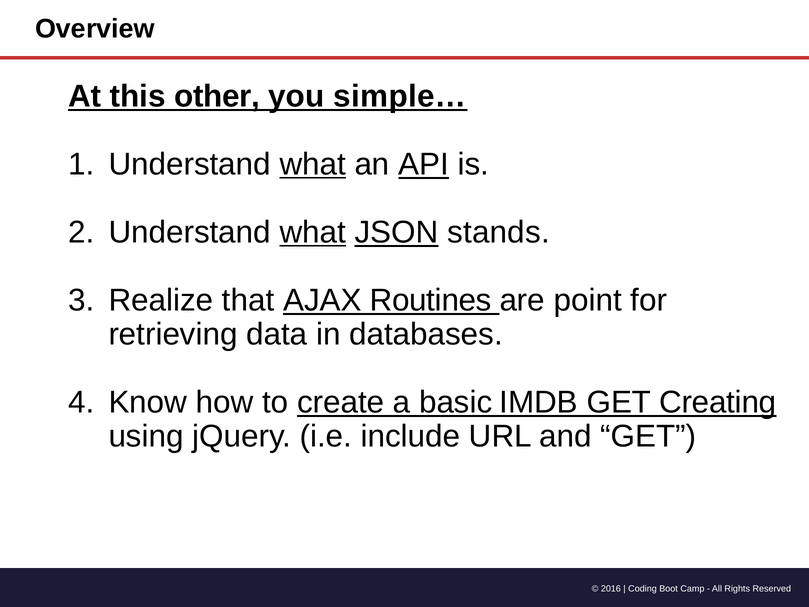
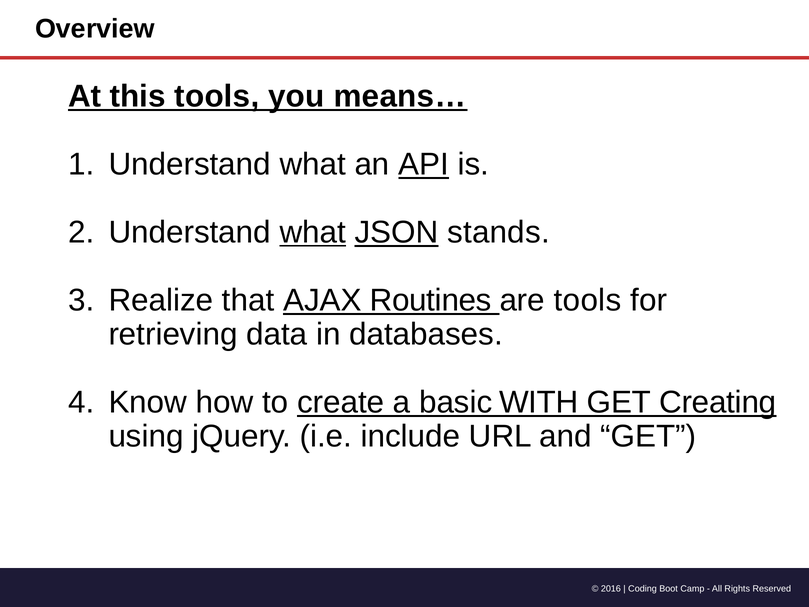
this other: other -> tools (217, 96)
simple…: simple… -> means… (400, 96)
what underline: present -> none (313, 164)
are point: point -> tools (588, 300)
IMDB: IMDB -> WITH (539, 402)
